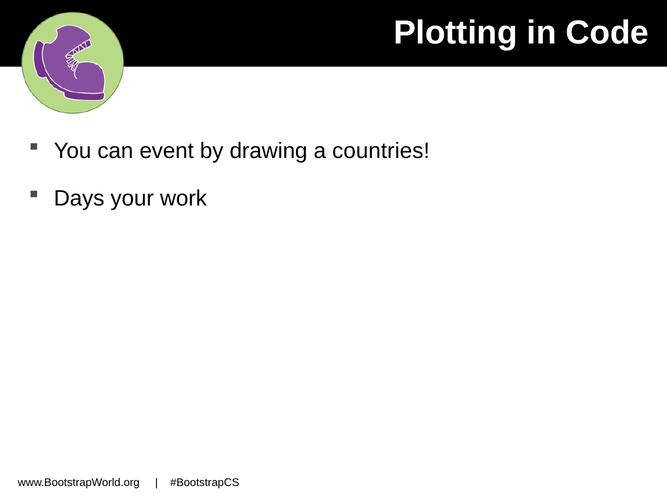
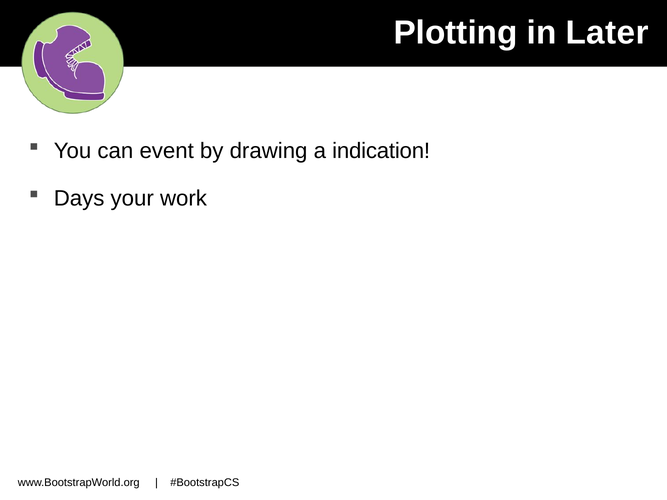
Code: Code -> Later (607, 33)
countries: countries -> indication (381, 151)
